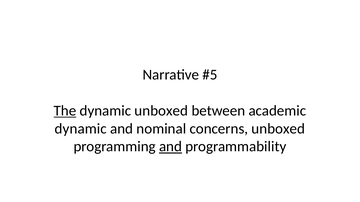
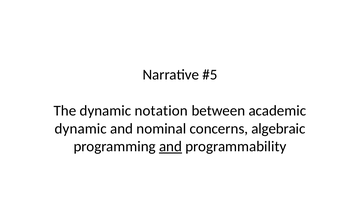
The underline: present -> none (65, 111)
dynamic unboxed: unboxed -> notation (161, 111)
concerns unboxed: unboxed -> algebraic (278, 129)
